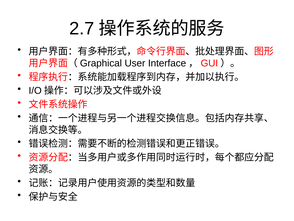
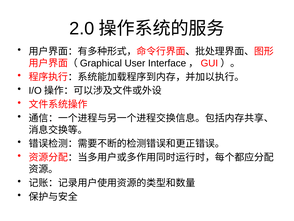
2.7: 2.7 -> 2.0 (82, 28)
